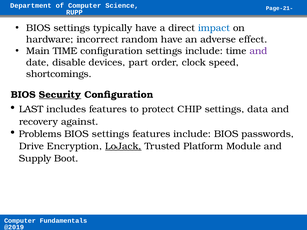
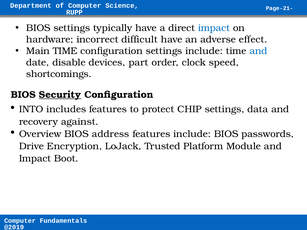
random: random -> difficult (140, 39)
and colour: purple -> blue (258, 51)
LAST: LAST -> INTO (31, 109)
Problems: Problems -> Overview (40, 134)
settings: settings -> address (111, 134)
LoJack underline: present -> none (123, 146)
Supply: Supply -> Impact (35, 159)
